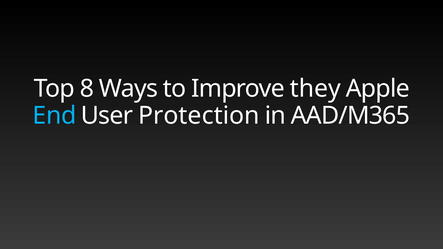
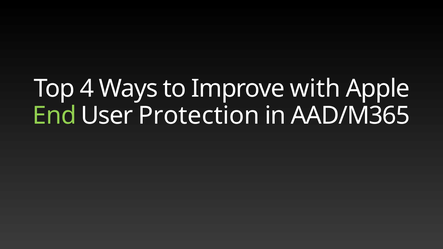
8: 8 -> 4 (87, 89)
they: they -> with (315, 89)
End colour: light blue -> light green (54, 116)
